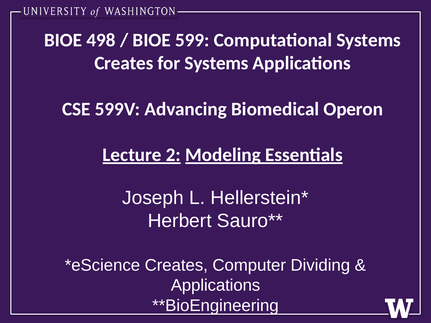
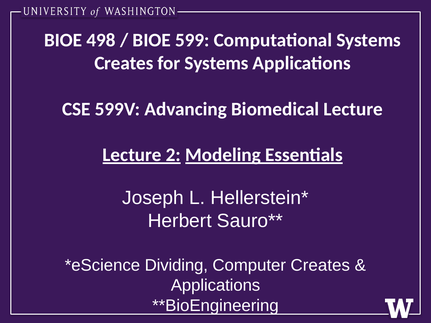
Biomedical Operon: Operon -> Lecture (353, 109)
Creates: Creates -> Dividing (176, 266)
Computer Dividing: Dividing -> Creates (320, 266)
